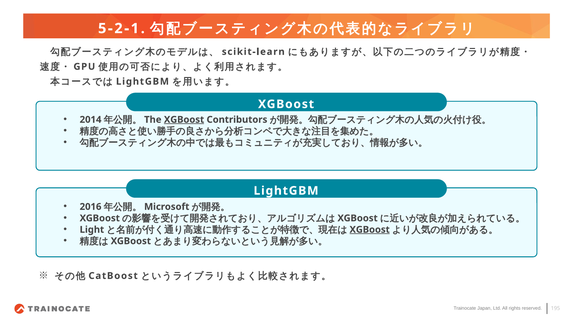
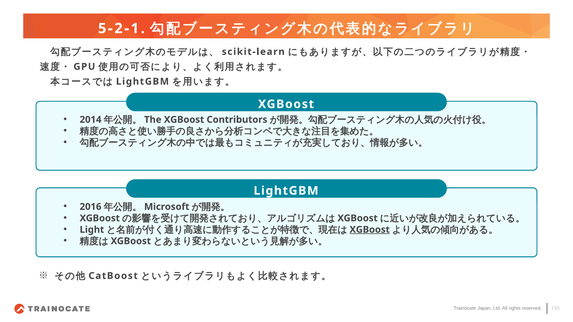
XGBoost underline: present -> none (184, 120)
